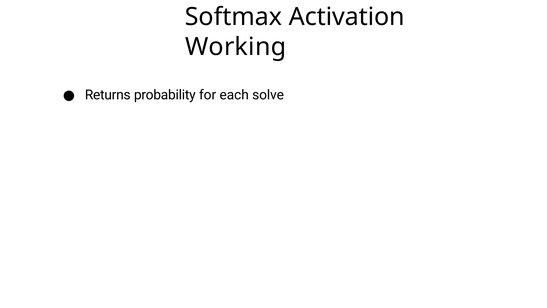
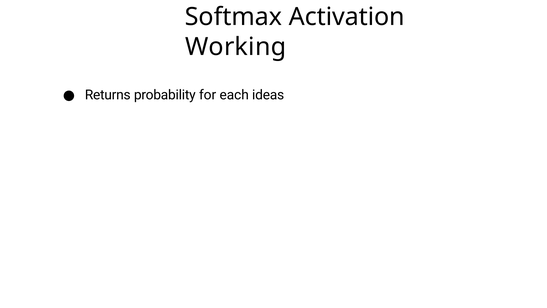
solve: solve -> ideas (268, 95)
